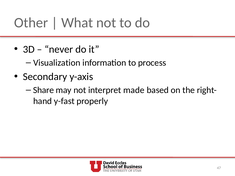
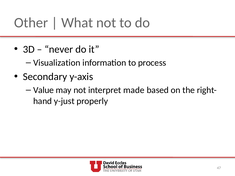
Share: Share -> Value (44, 90)
y-fast: y-fast -> y-just (64, 101)
